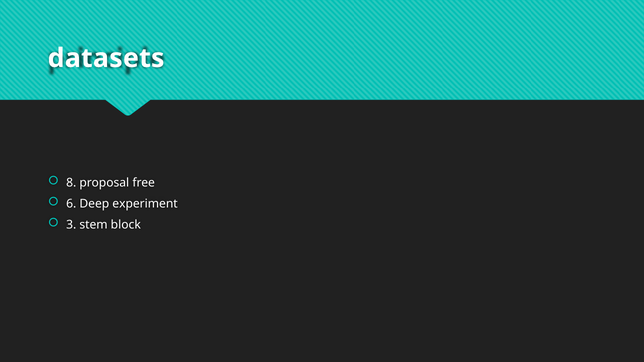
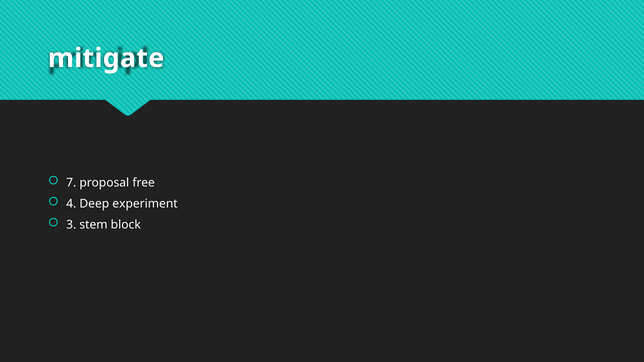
datasets: datasets -> mitigate (106, 58)
8: 8 -> 7 (71, 183)
6: 6 -> 4 (71, 204)
